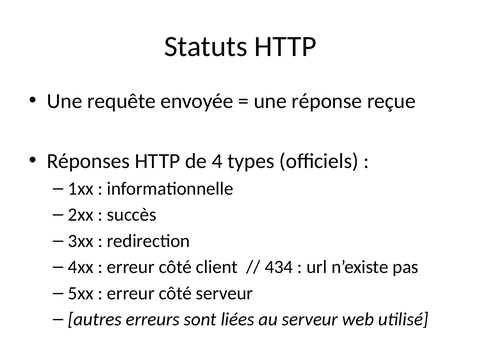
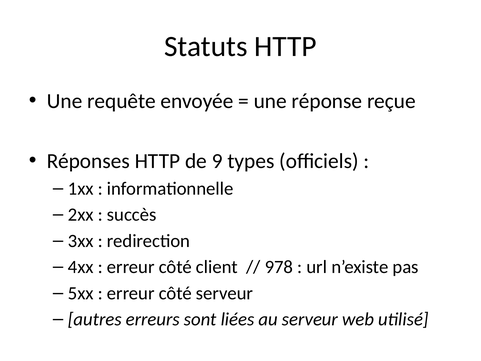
4: 4 -> 9 (217, 161)
434: 434 -> 978 (279, 267)
